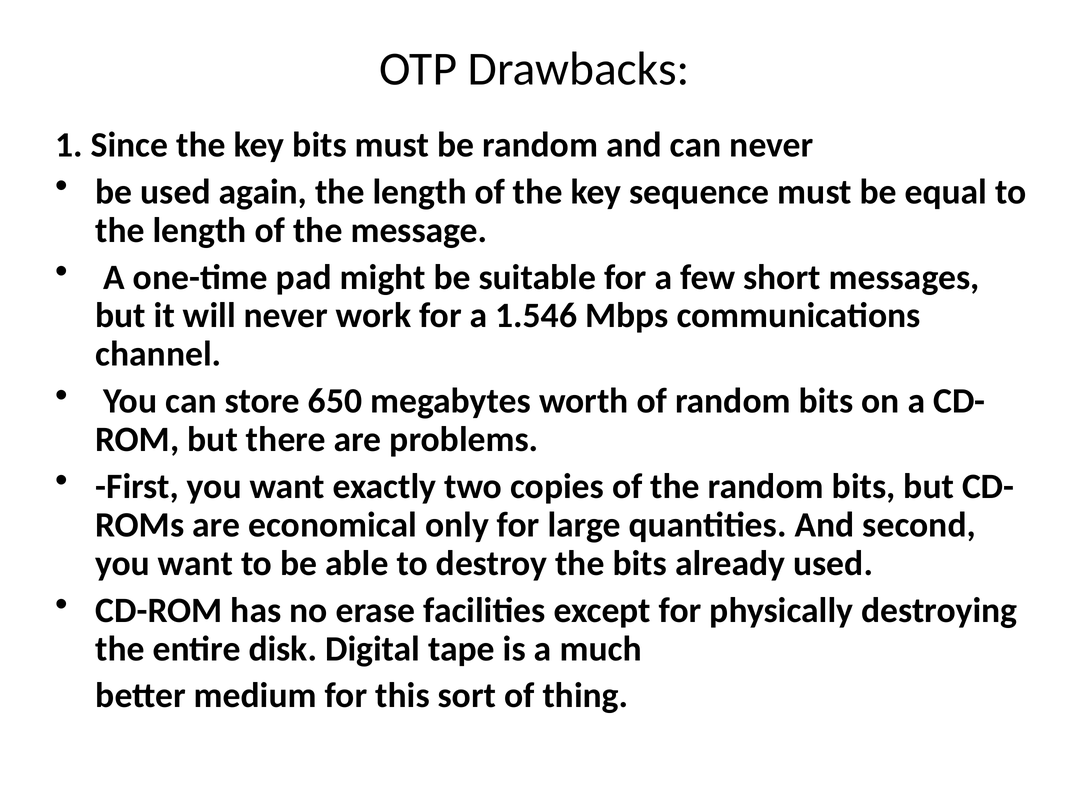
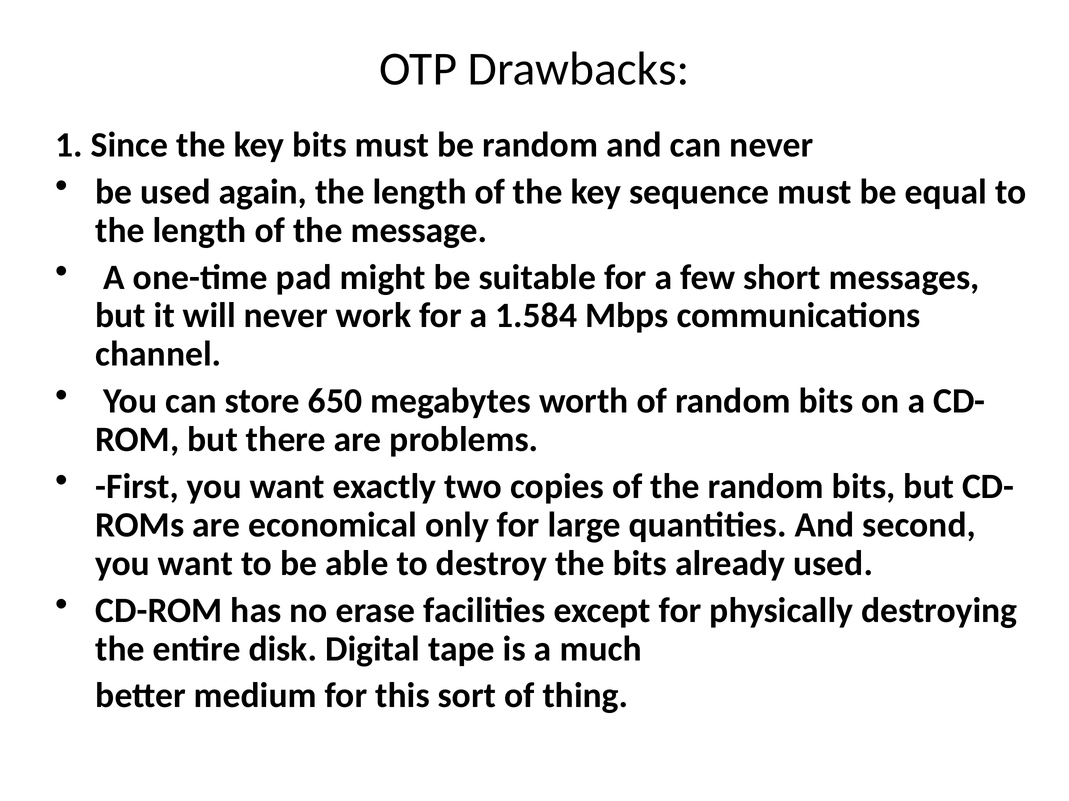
1.546: 1.546 -> 1.584 (536, 316)
